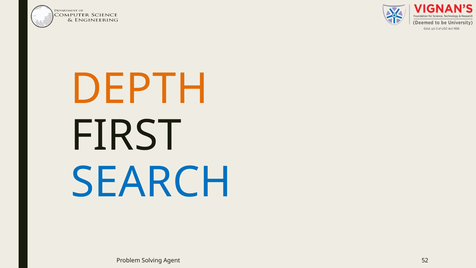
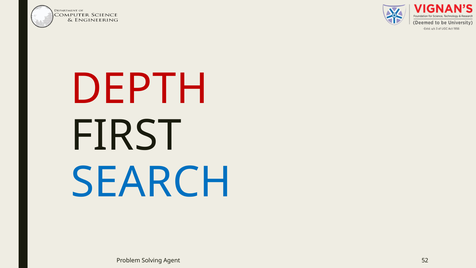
DEPTH colour: orange -> red (139, 89)
